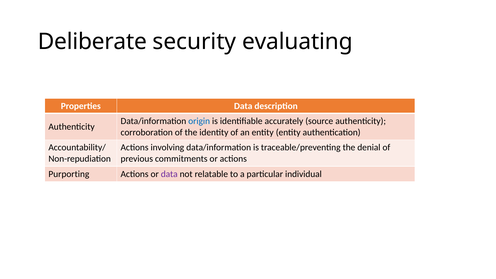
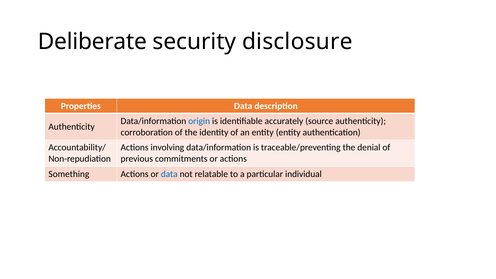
evaluating: evaluating -> disclosure (297, 42)
Purporting: Purporting -> Something (69, 174)
data colour: purple -> blue (169, 174)
